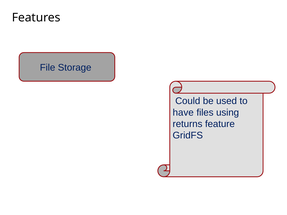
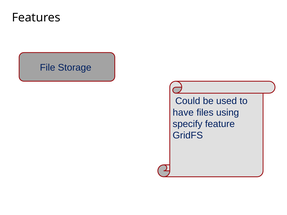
returns: returns -> specify (188, 124)
